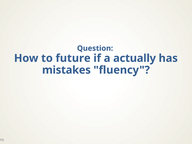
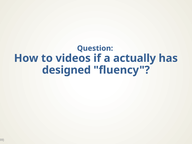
future: future -> videos (73, 58)
mistakes: mistakes -> designed (66, 70)
